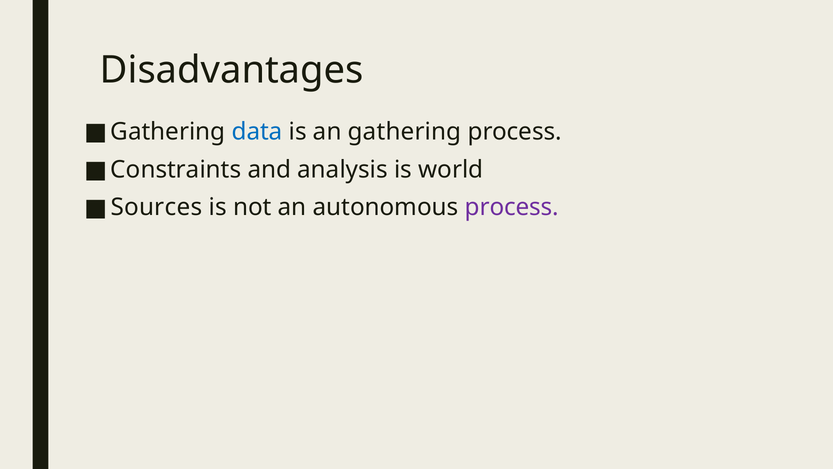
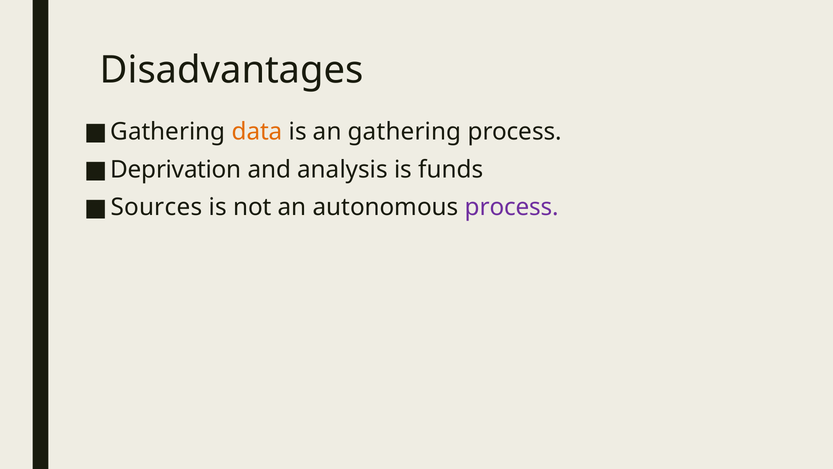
data colour: blue -> orange (257, 132)
Constraints: Constraints -> Deprivation (176, 169)
world: world -> funds (451, 169)
